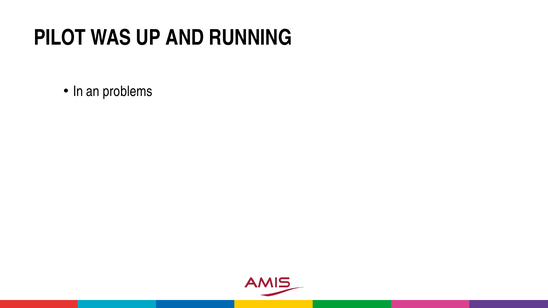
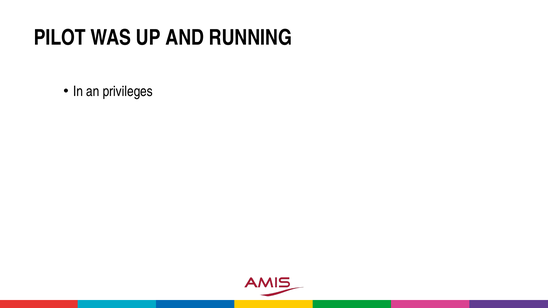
problems: problems -> privileges (128, 91)
